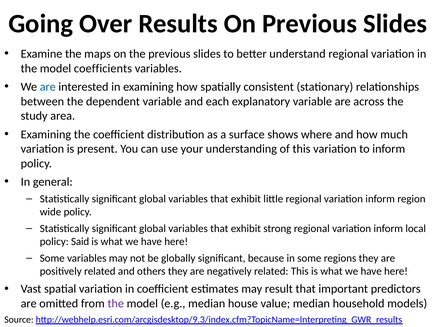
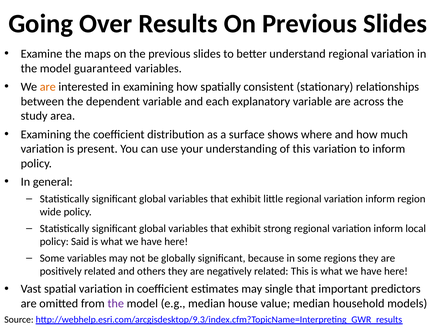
coefficients: coefficients -> guaranteed (103, 68)
are colour: blue -> orange (48, 87)
result: result -> single (279, 289)
